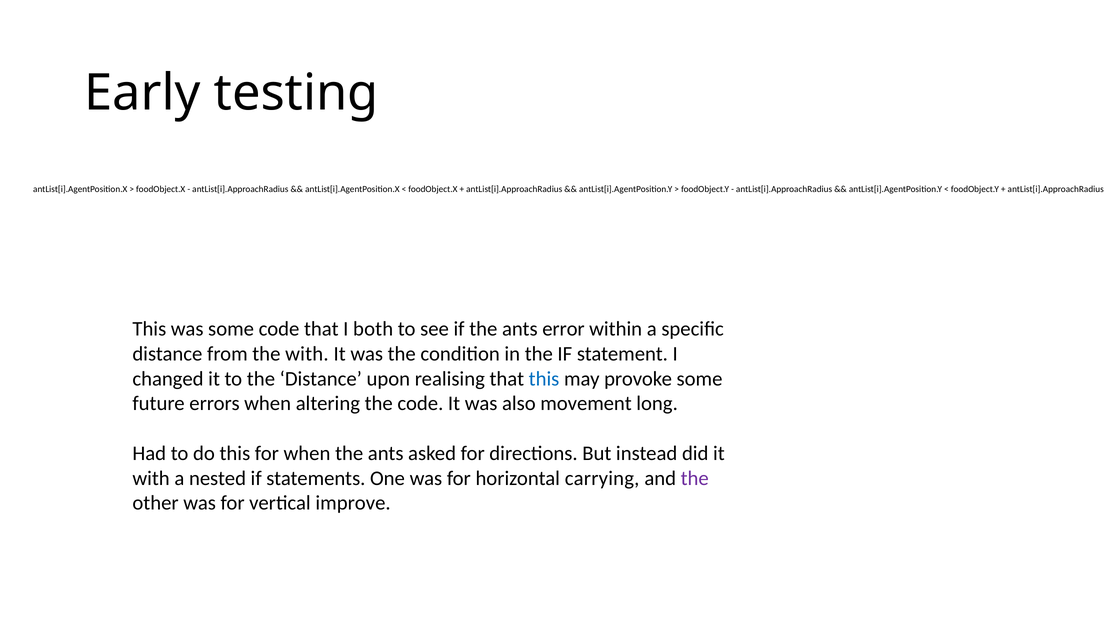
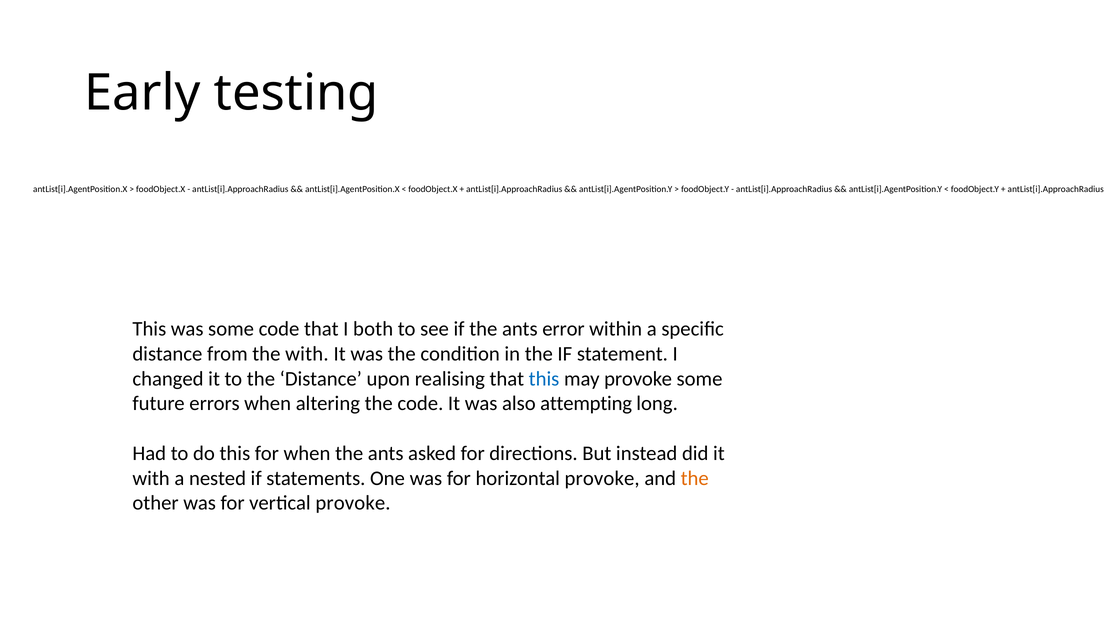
movement: movement -> attempting (586, 403)
horizontal carrying: carrying -> provoke (602, 478)
the colour: purple -> orange (695, 478)
vertical improve: improve -> provoke (353, 503)
